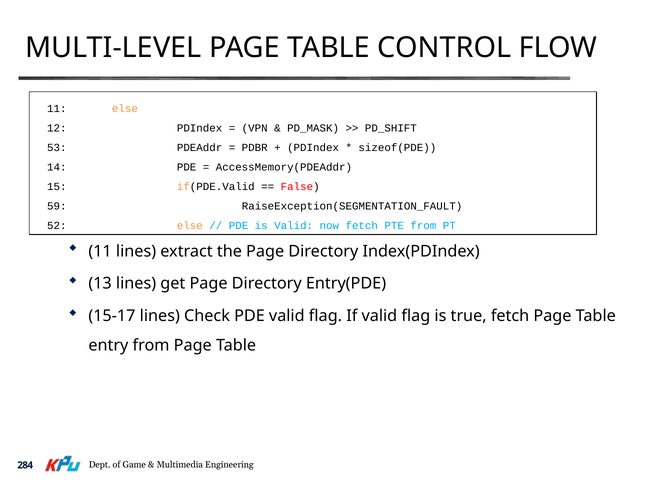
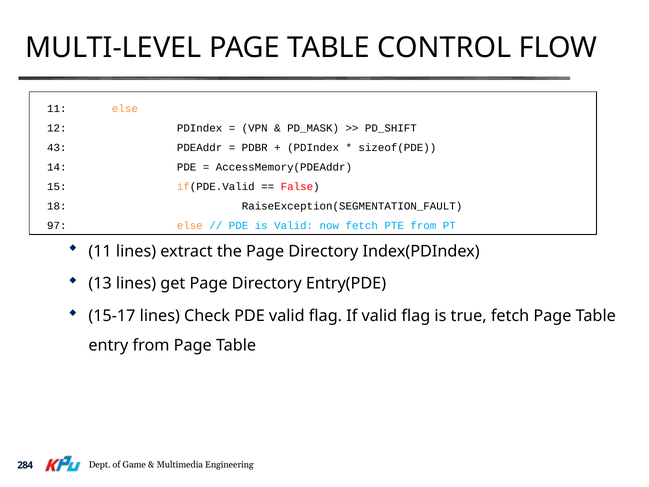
53: 53 -> 43 (57, 147)
59: 59 -> 18 (57, 206)
52: 52 -> 97 (57, 225)
